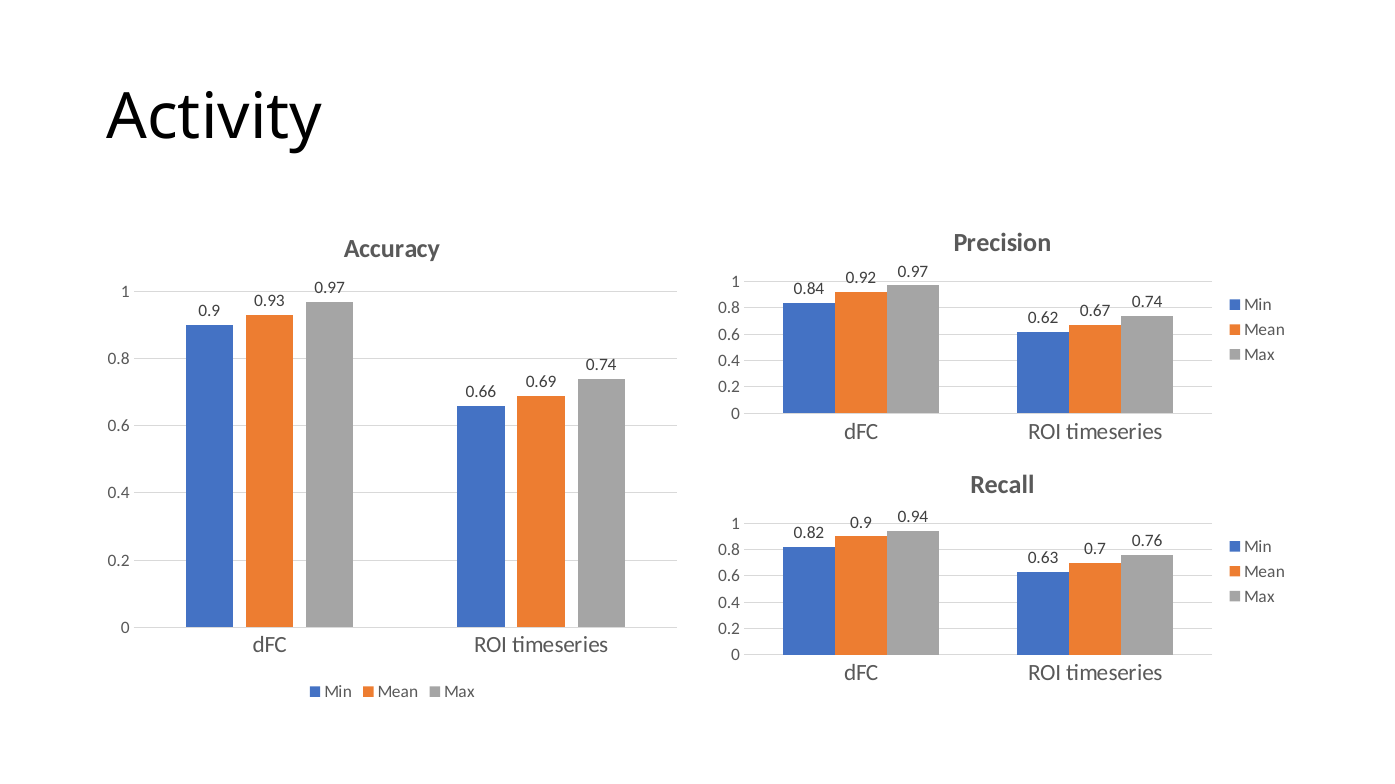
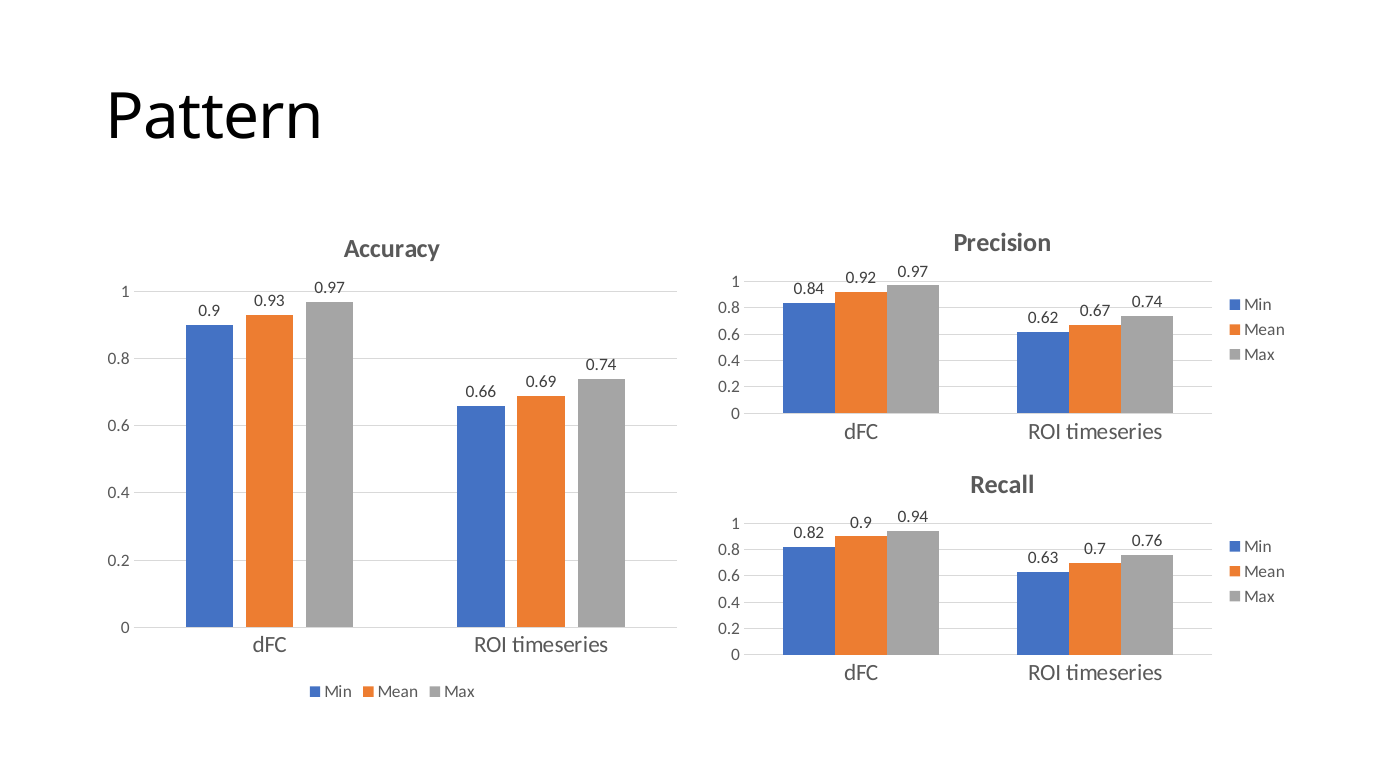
Activity: Activity -> Pattern (215, 117)
